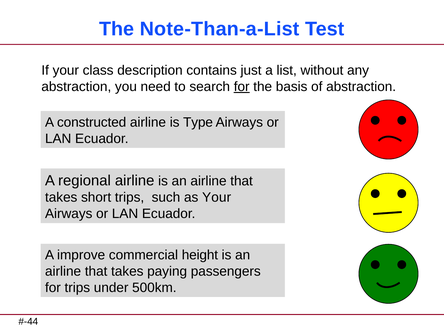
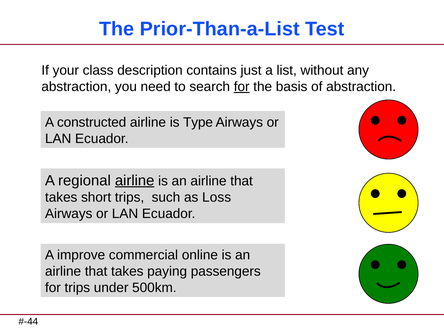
Note-Than-a-List: Note-Than-a-List -> Prior-Than-a-List (220, 29)
airline underline: none -> present (135, 181)
as Your: Your -> Loss (217, 197)
height: height -> online (200, 255)
